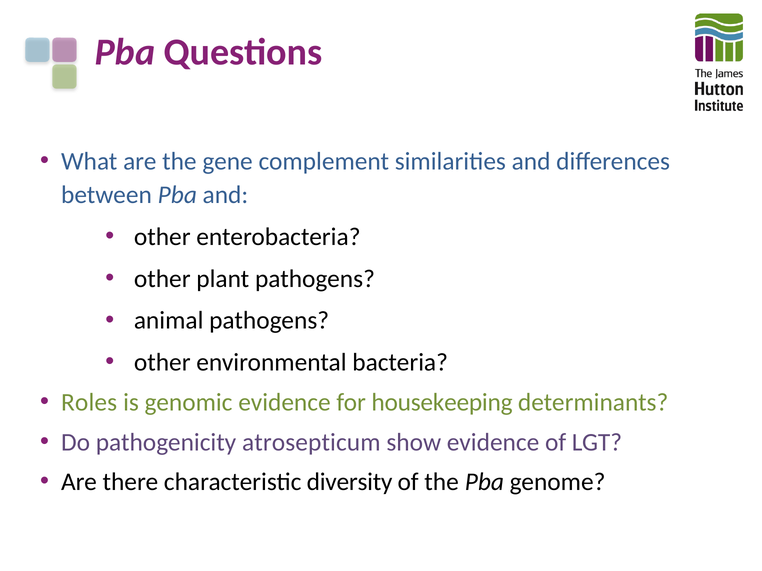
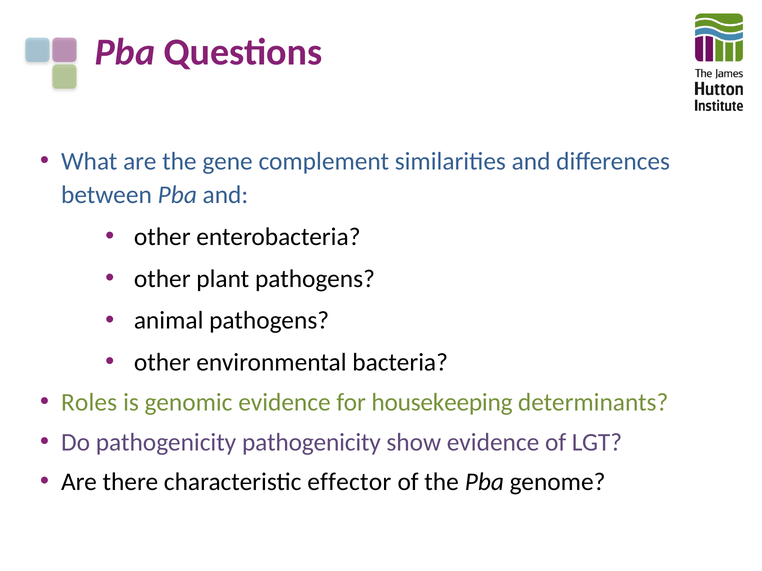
pathogenicity atrosepticum: atrosepticum -> pathogenicity (311, 443)
diversity: diversity -> effector (349, 482)
